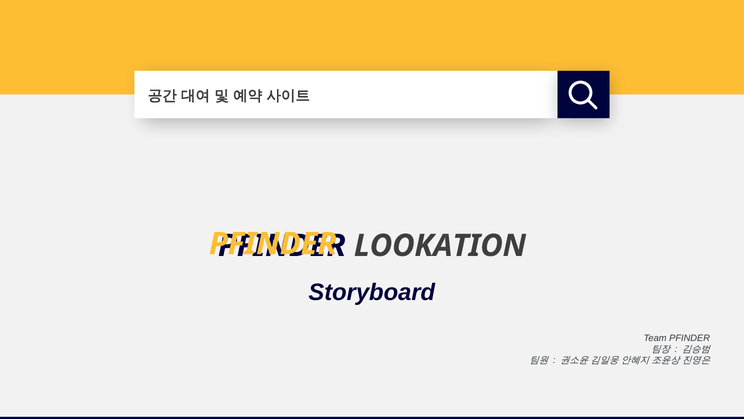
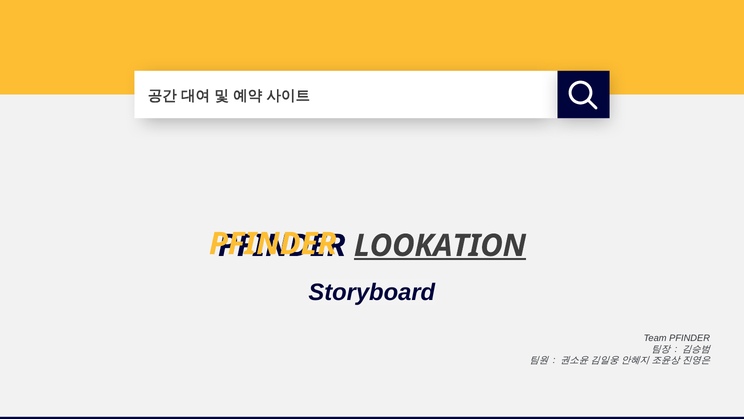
LOOKATION underline: none -> present (440, 245)
